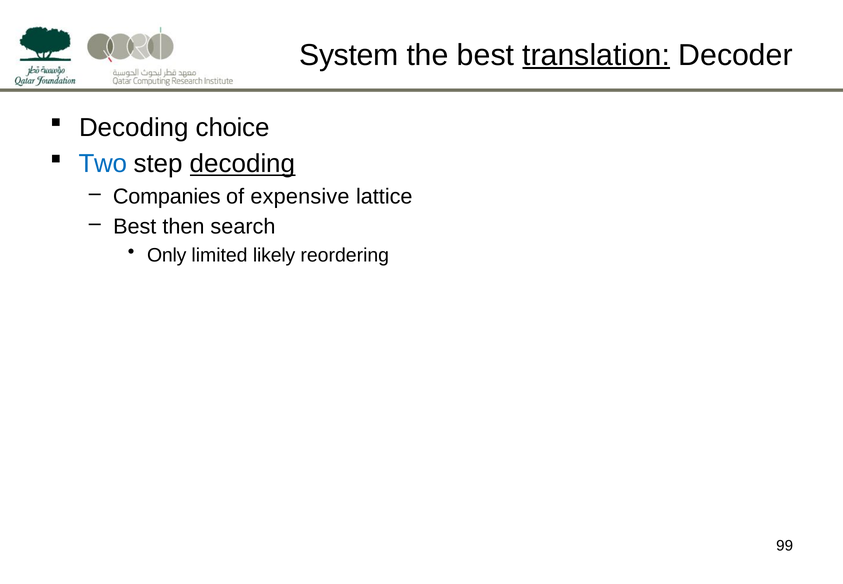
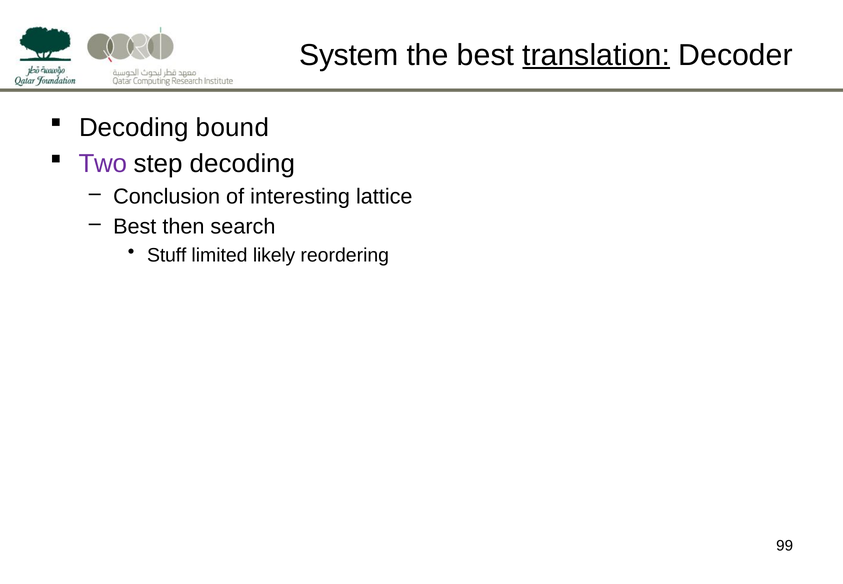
choice: choice -> bound (232, 127)
Two colour: blue -> purple (103, 164)
decoding underline: present -> none (243, 164)
Companies: Companies -> Conclusion (167, 196)
expensive: expensive -> interesting (300, 196)
Only: Only -> Stuff (167, 255)
